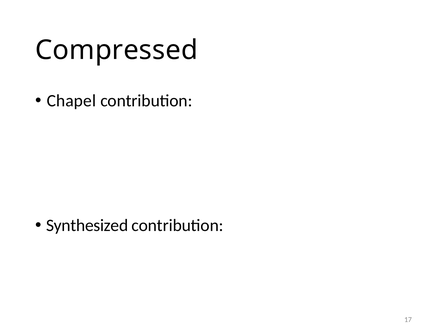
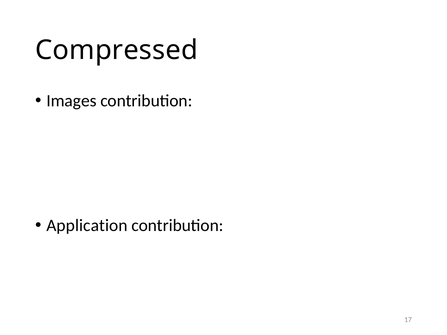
Chapel: Chapel -> Images (71, 101)
Synthesized: Synthesized -> Application (87, 226)
